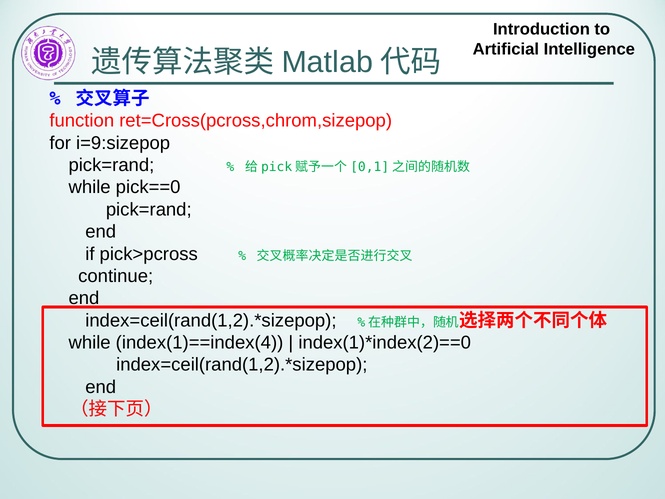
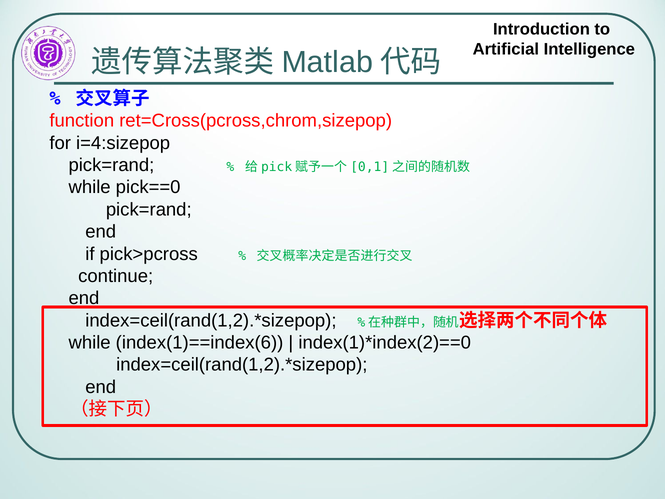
i=9:sizepop: i=9:sizepop -> i=4:sizepop (123, 143)
index(1)==index(4: index(1)==index(4 -> index(1)==index(6 (200, 342)
